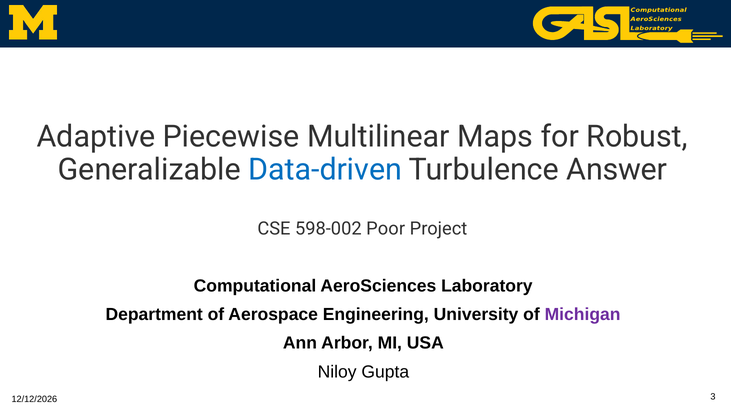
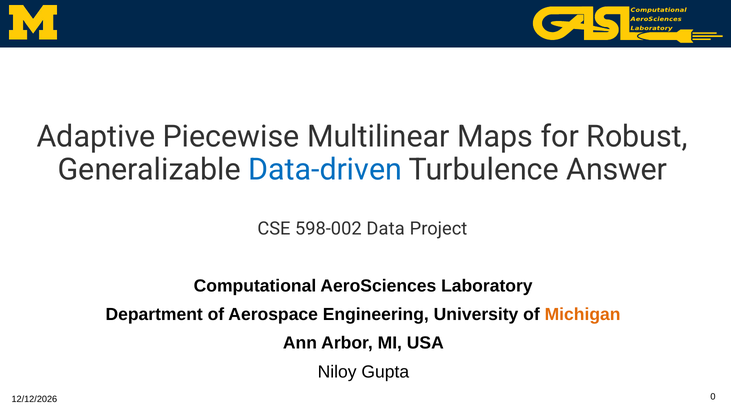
Poor: Poor -> Data (386, 229)
Michigan colour: purple -> orange (583, 315)
3: 3 -> 0 (713, 397)
